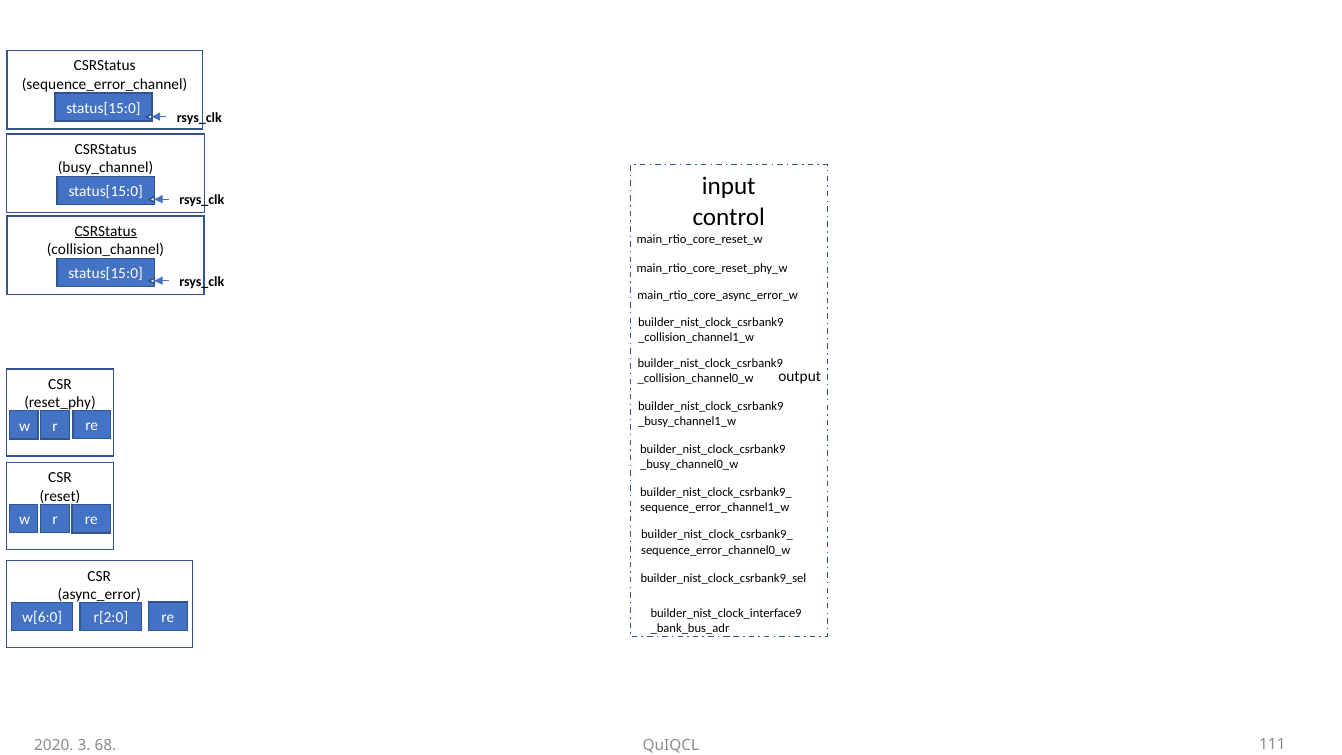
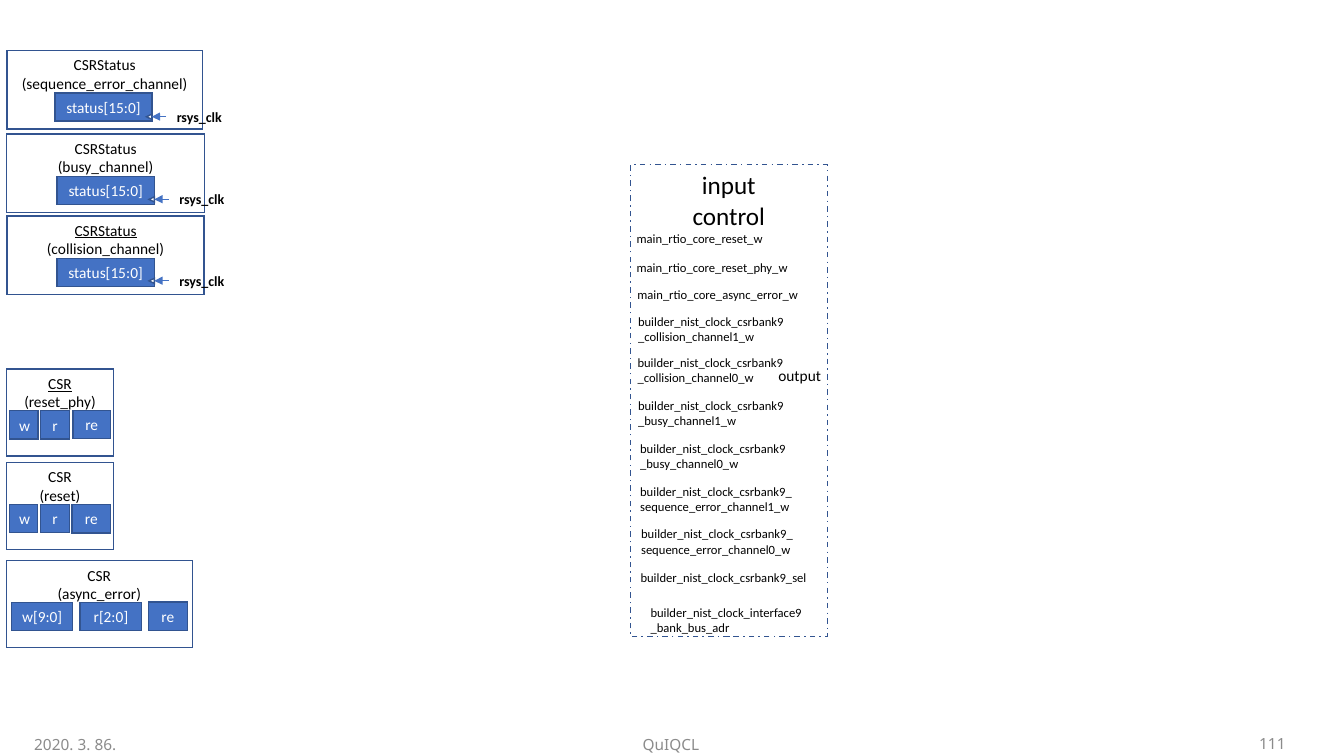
CSR underline: none -> present (60, 384)
w[6:0: w[6:0 -> w[9:0 (42, 618)
68: 68 -> 86 (105, 745)
